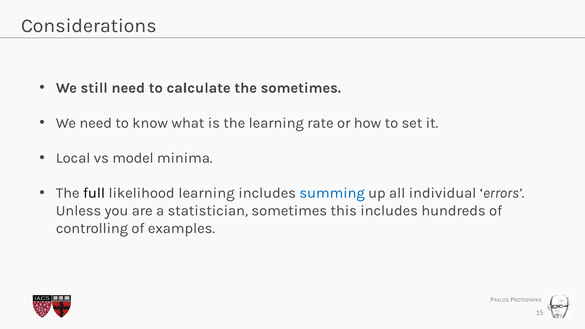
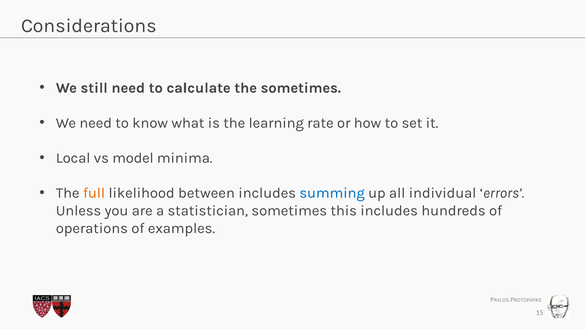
full colour: black -> orange (94, 193)
likelihood learning: learning -> between (206, 193)
controlling: controlling -> operations (92, 228)
